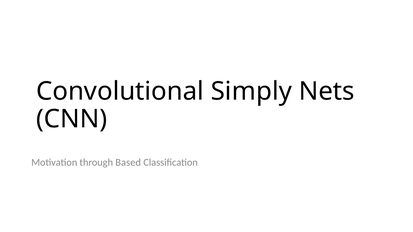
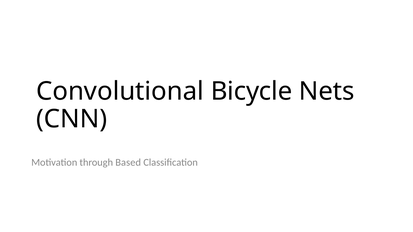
Simply: Simply -> Bicycle (251, 91)
